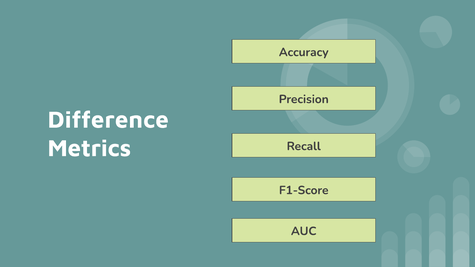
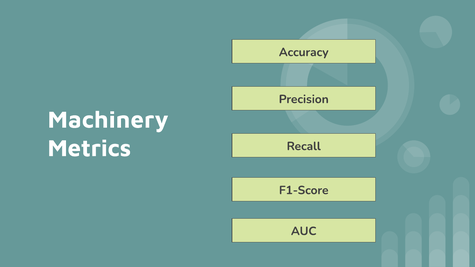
Difference: Difference -> Machinery (108, 120)
